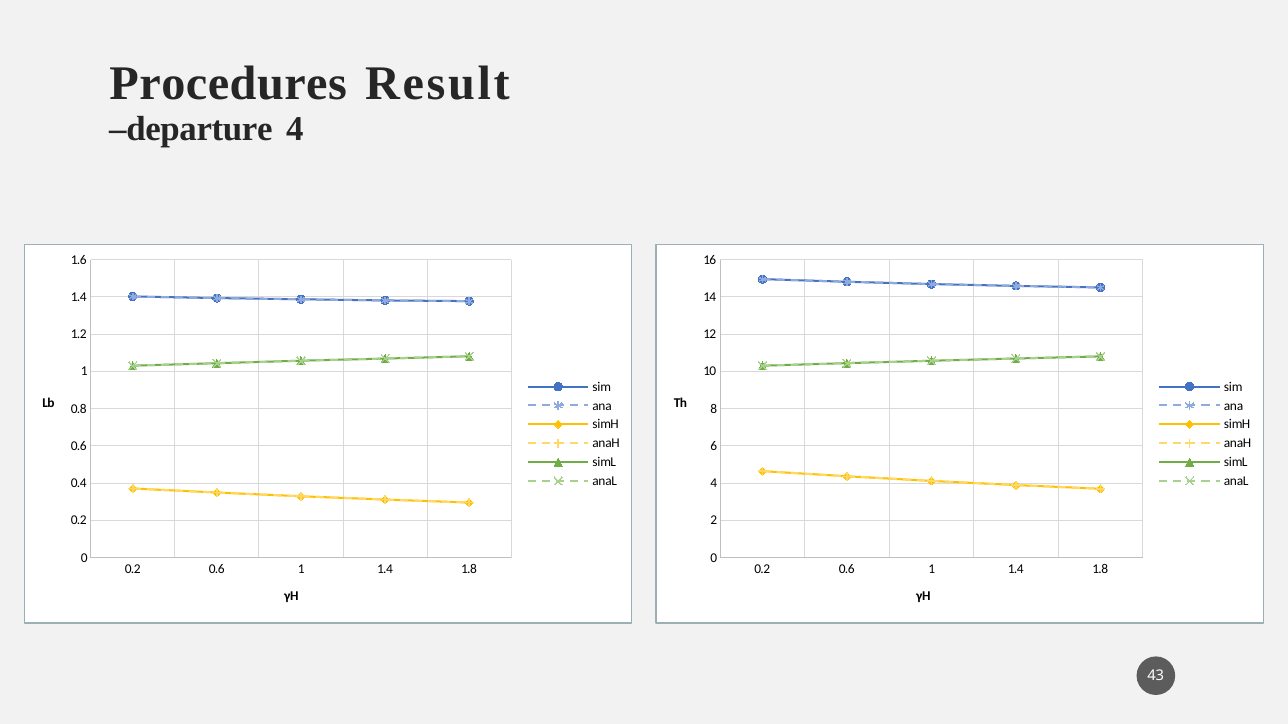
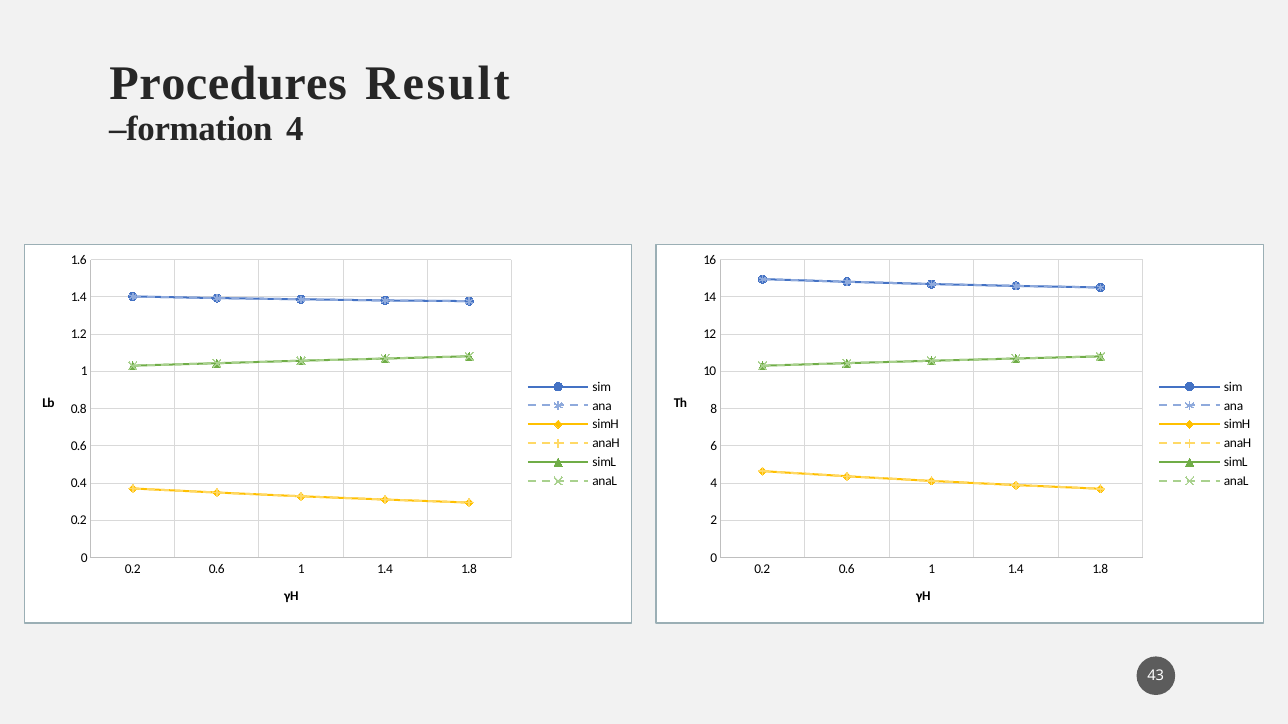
departure: departure -> formation (191, 129)
